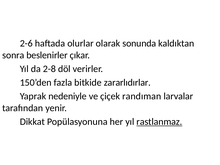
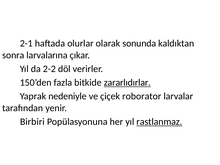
2-6: 2-6 -> 2-1 (26, 43)
beslenirler: beslenirler -> larvalarına (47, 55)
2-8: 2-8 -> 2-2 (49, 69)
zararlıdırlar underline: none -> present (127, 83)
randıman: randıman -> roborator (142, 96)
Dikkat: Dikkat -> Birbiri (32, 122)
